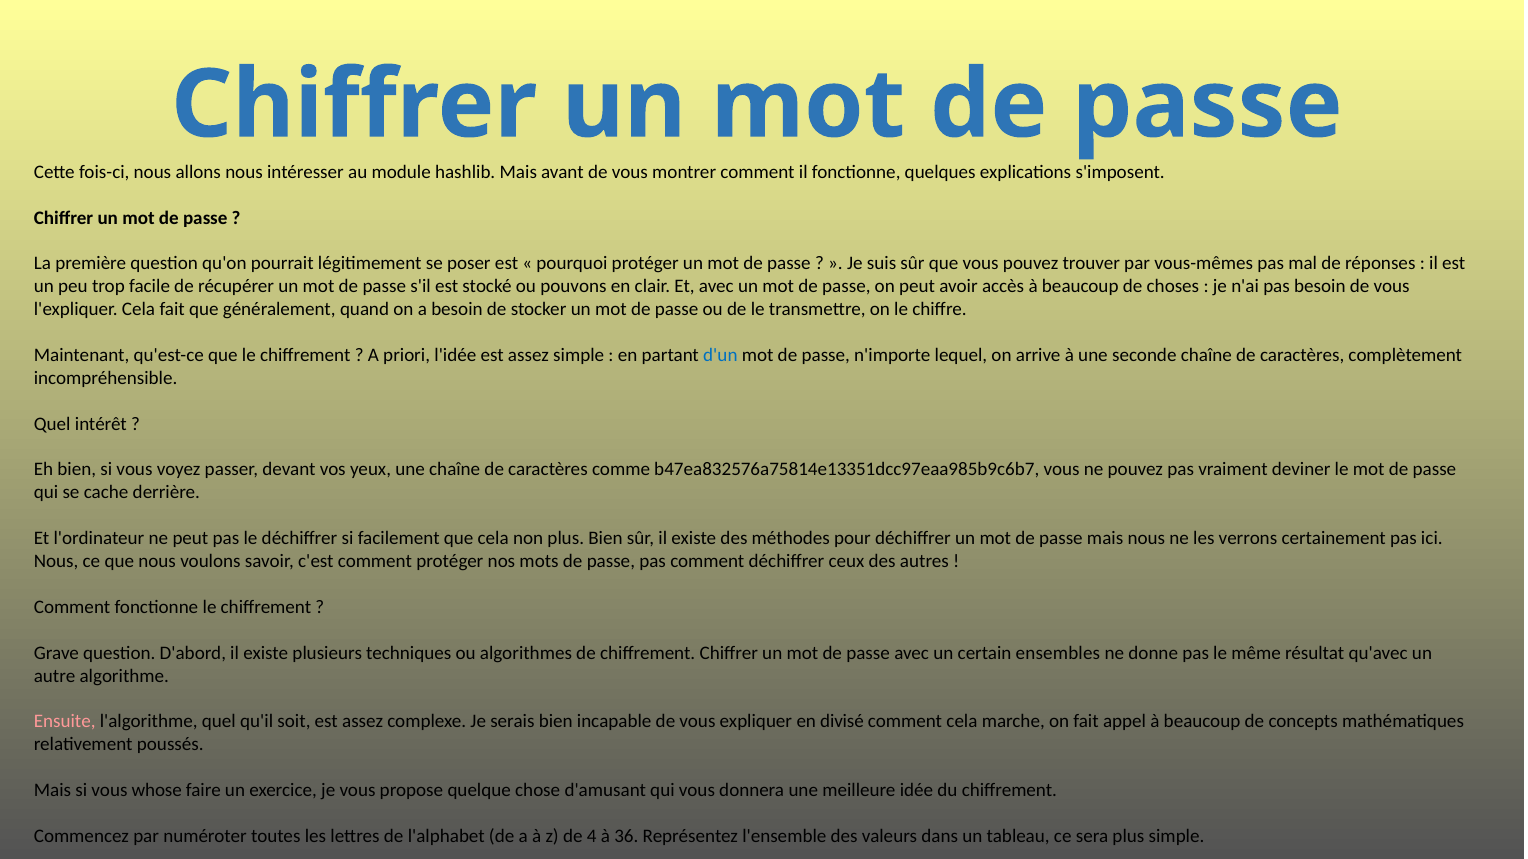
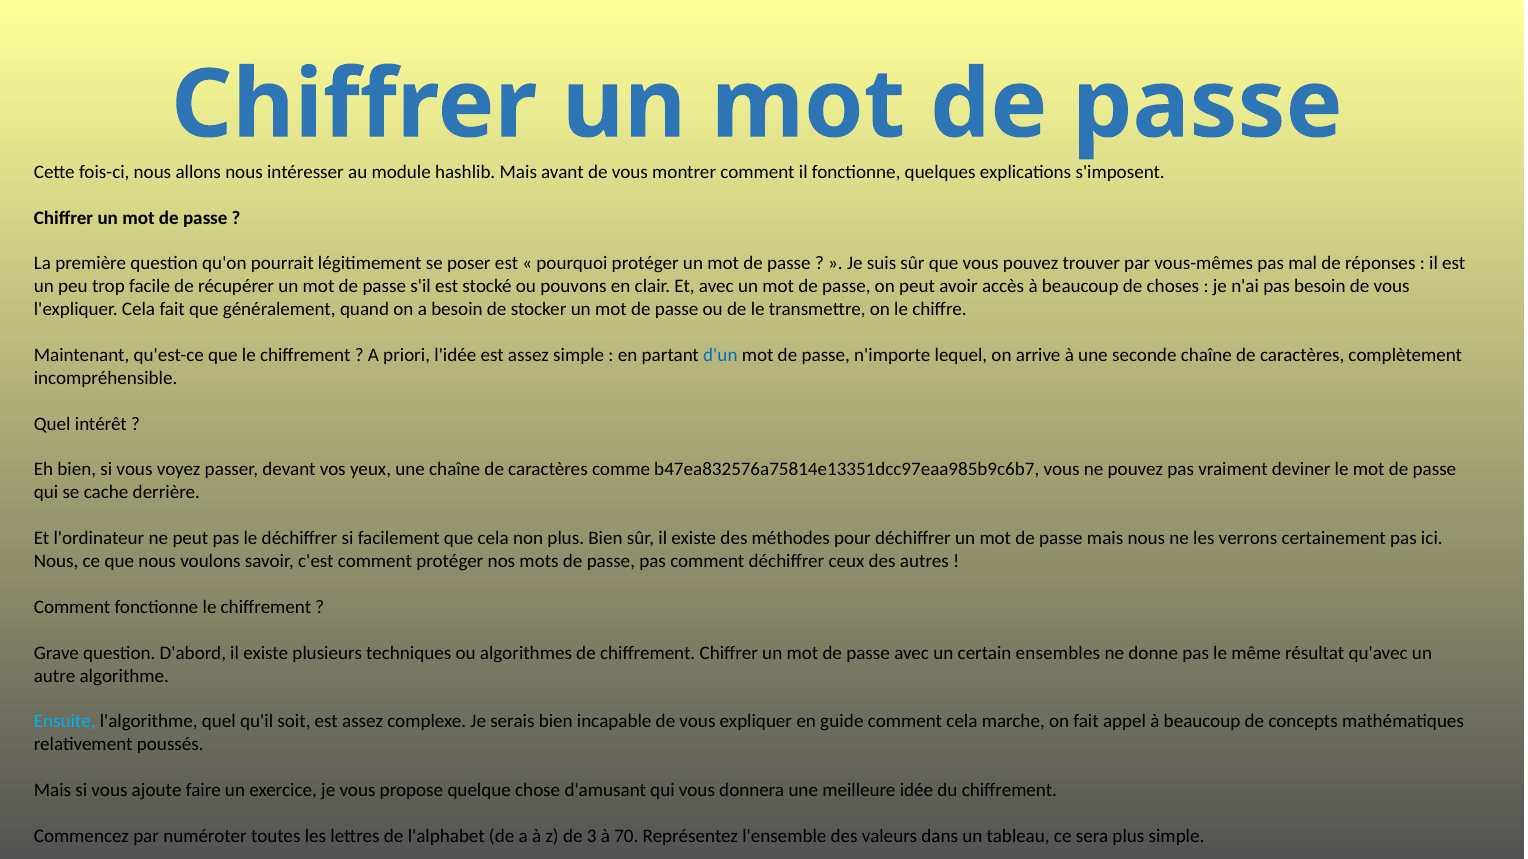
Ensuite colour: pink -> light blue (65, 722)
divisé: divisé -> guide (842, 722)
whose: whose -> ajoute (157, 791)
4: 4 -> 3 (592, 837)
36: 36 -> 70 (626, 837)
